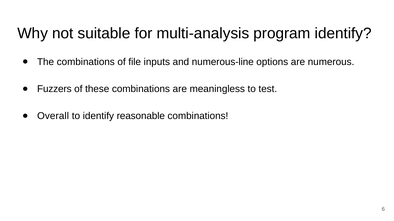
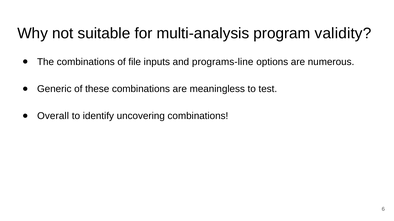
program identify: identify -> validity (343, 33)
numerous-line: numerous-line -> programs-line (223, 62)
Fuzzers: Fuzzers -> Generic (54, 89)
reasonable: reasonable -> uncovering (141, 116)
